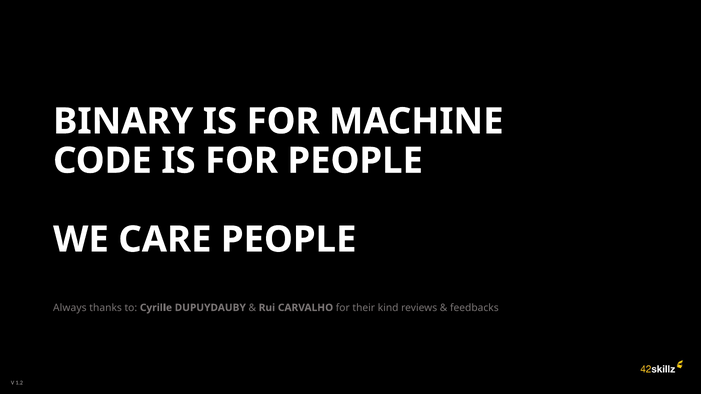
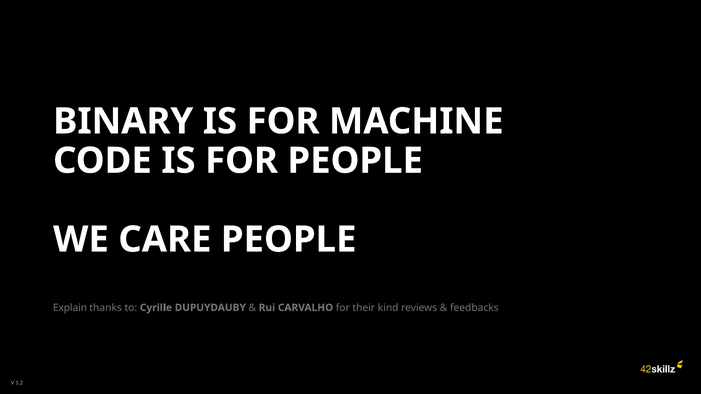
Always: Always -> Explain (70, 308)
